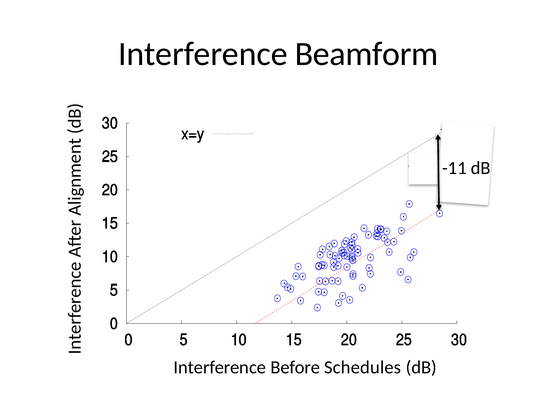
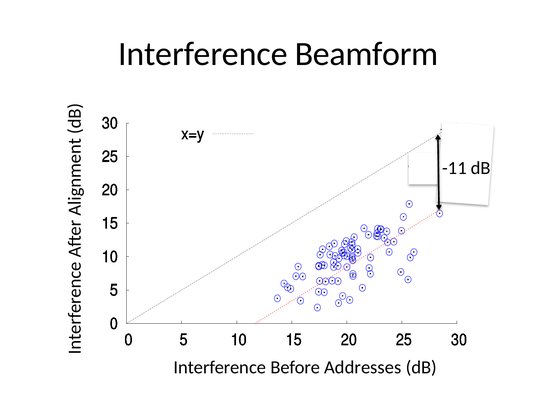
Schedules: Schedules -> Addresses (363, 367)
